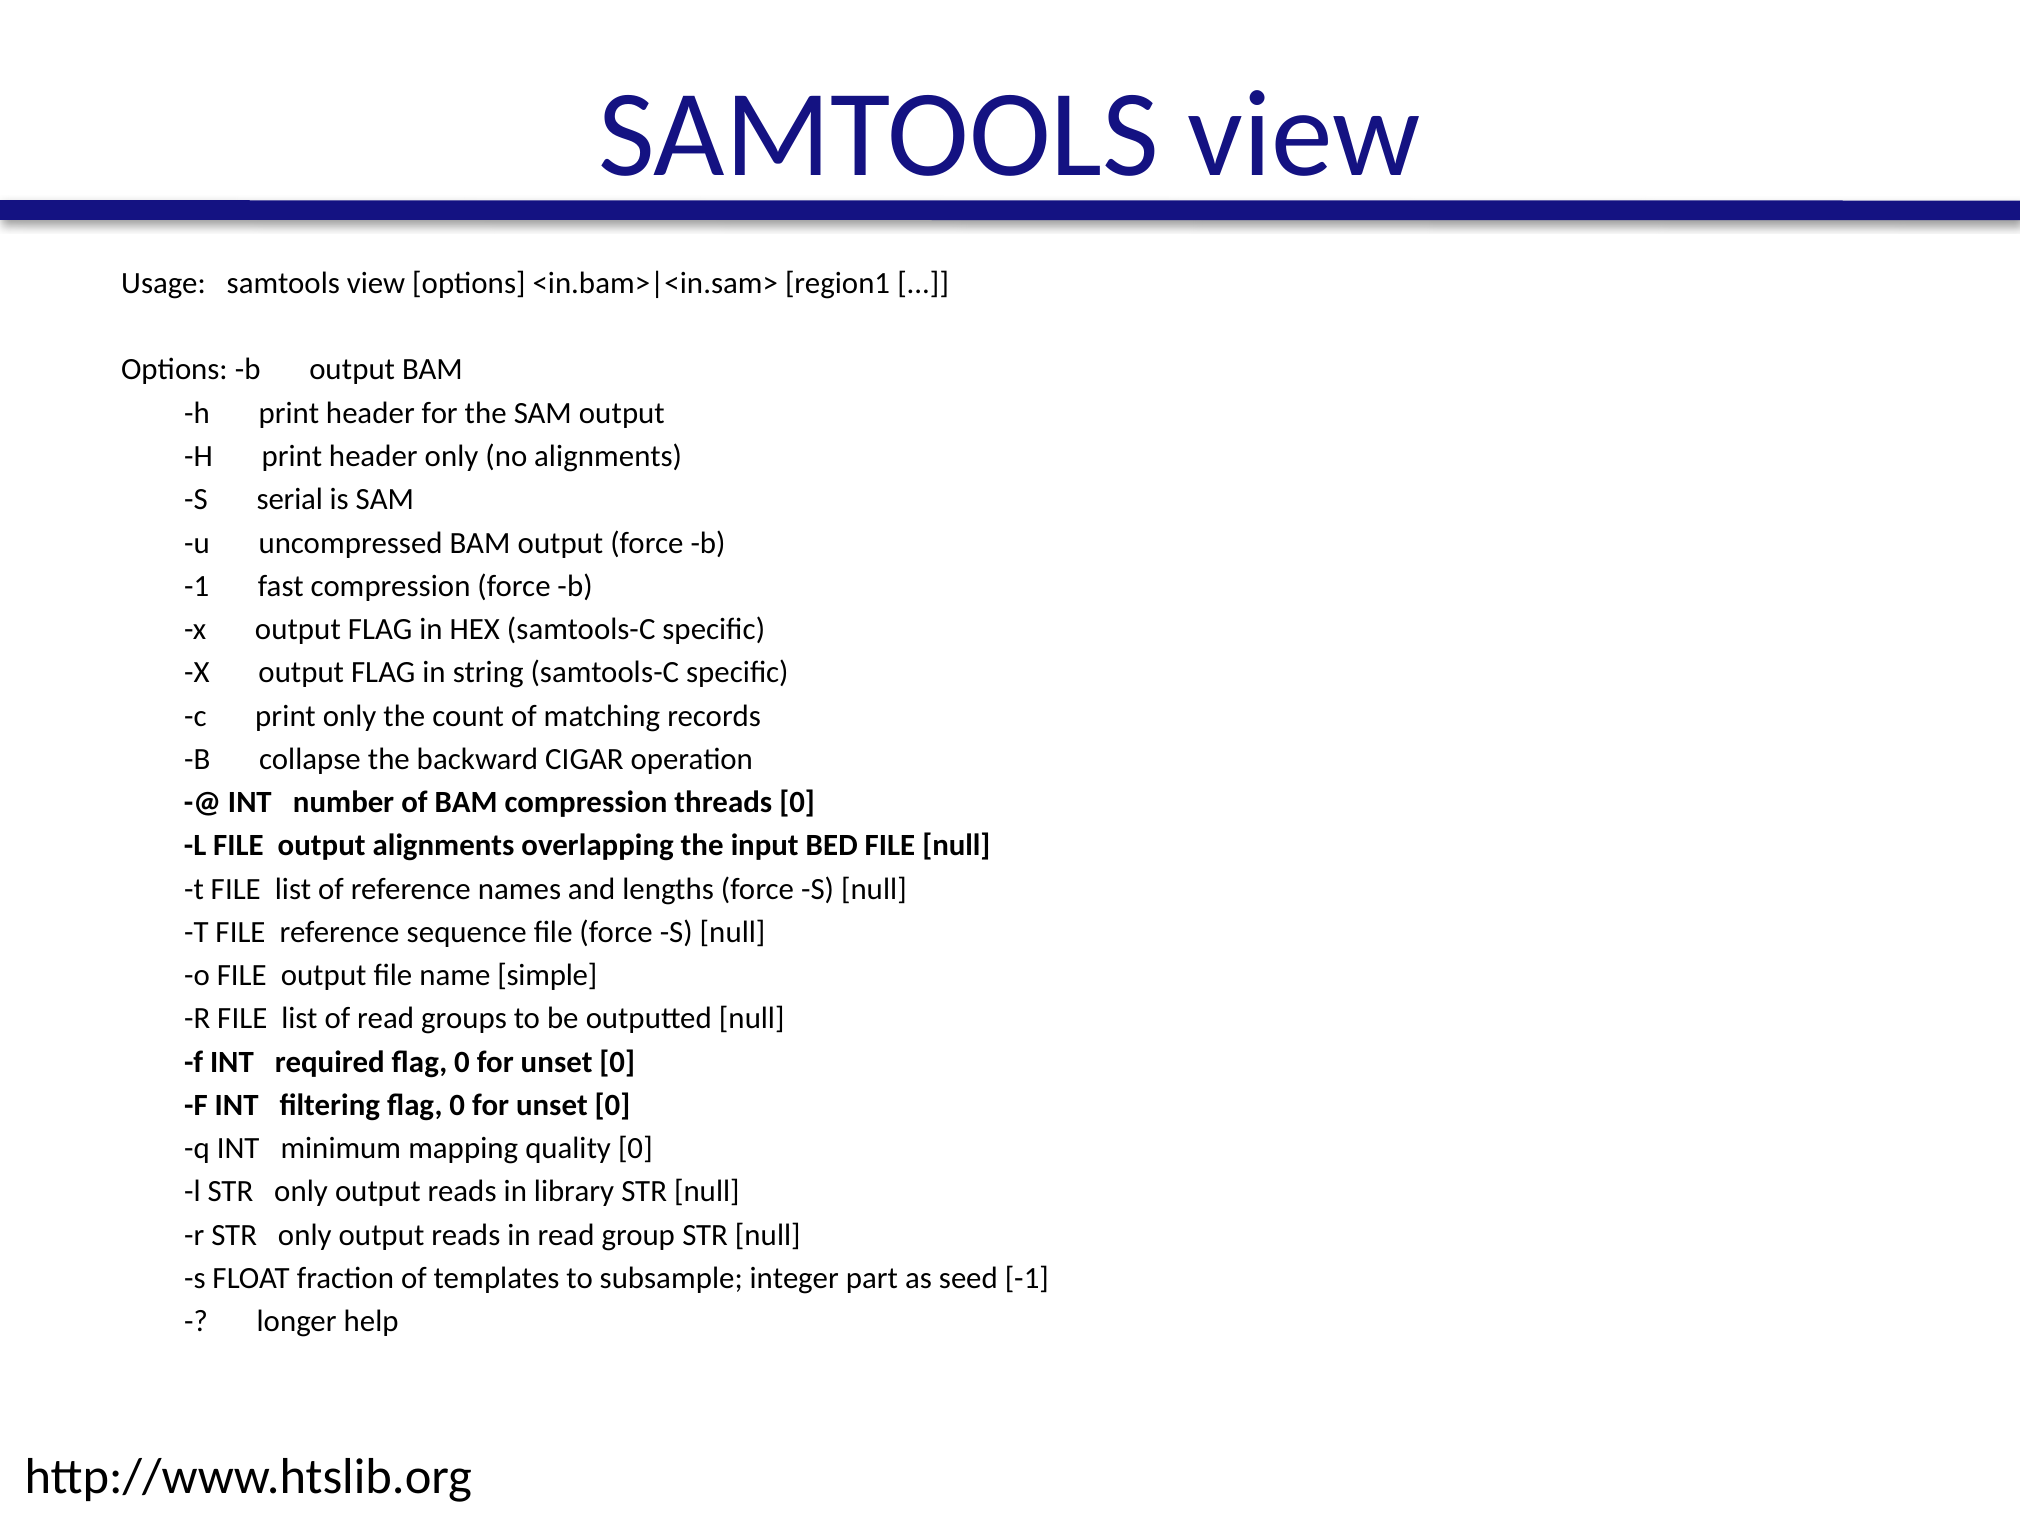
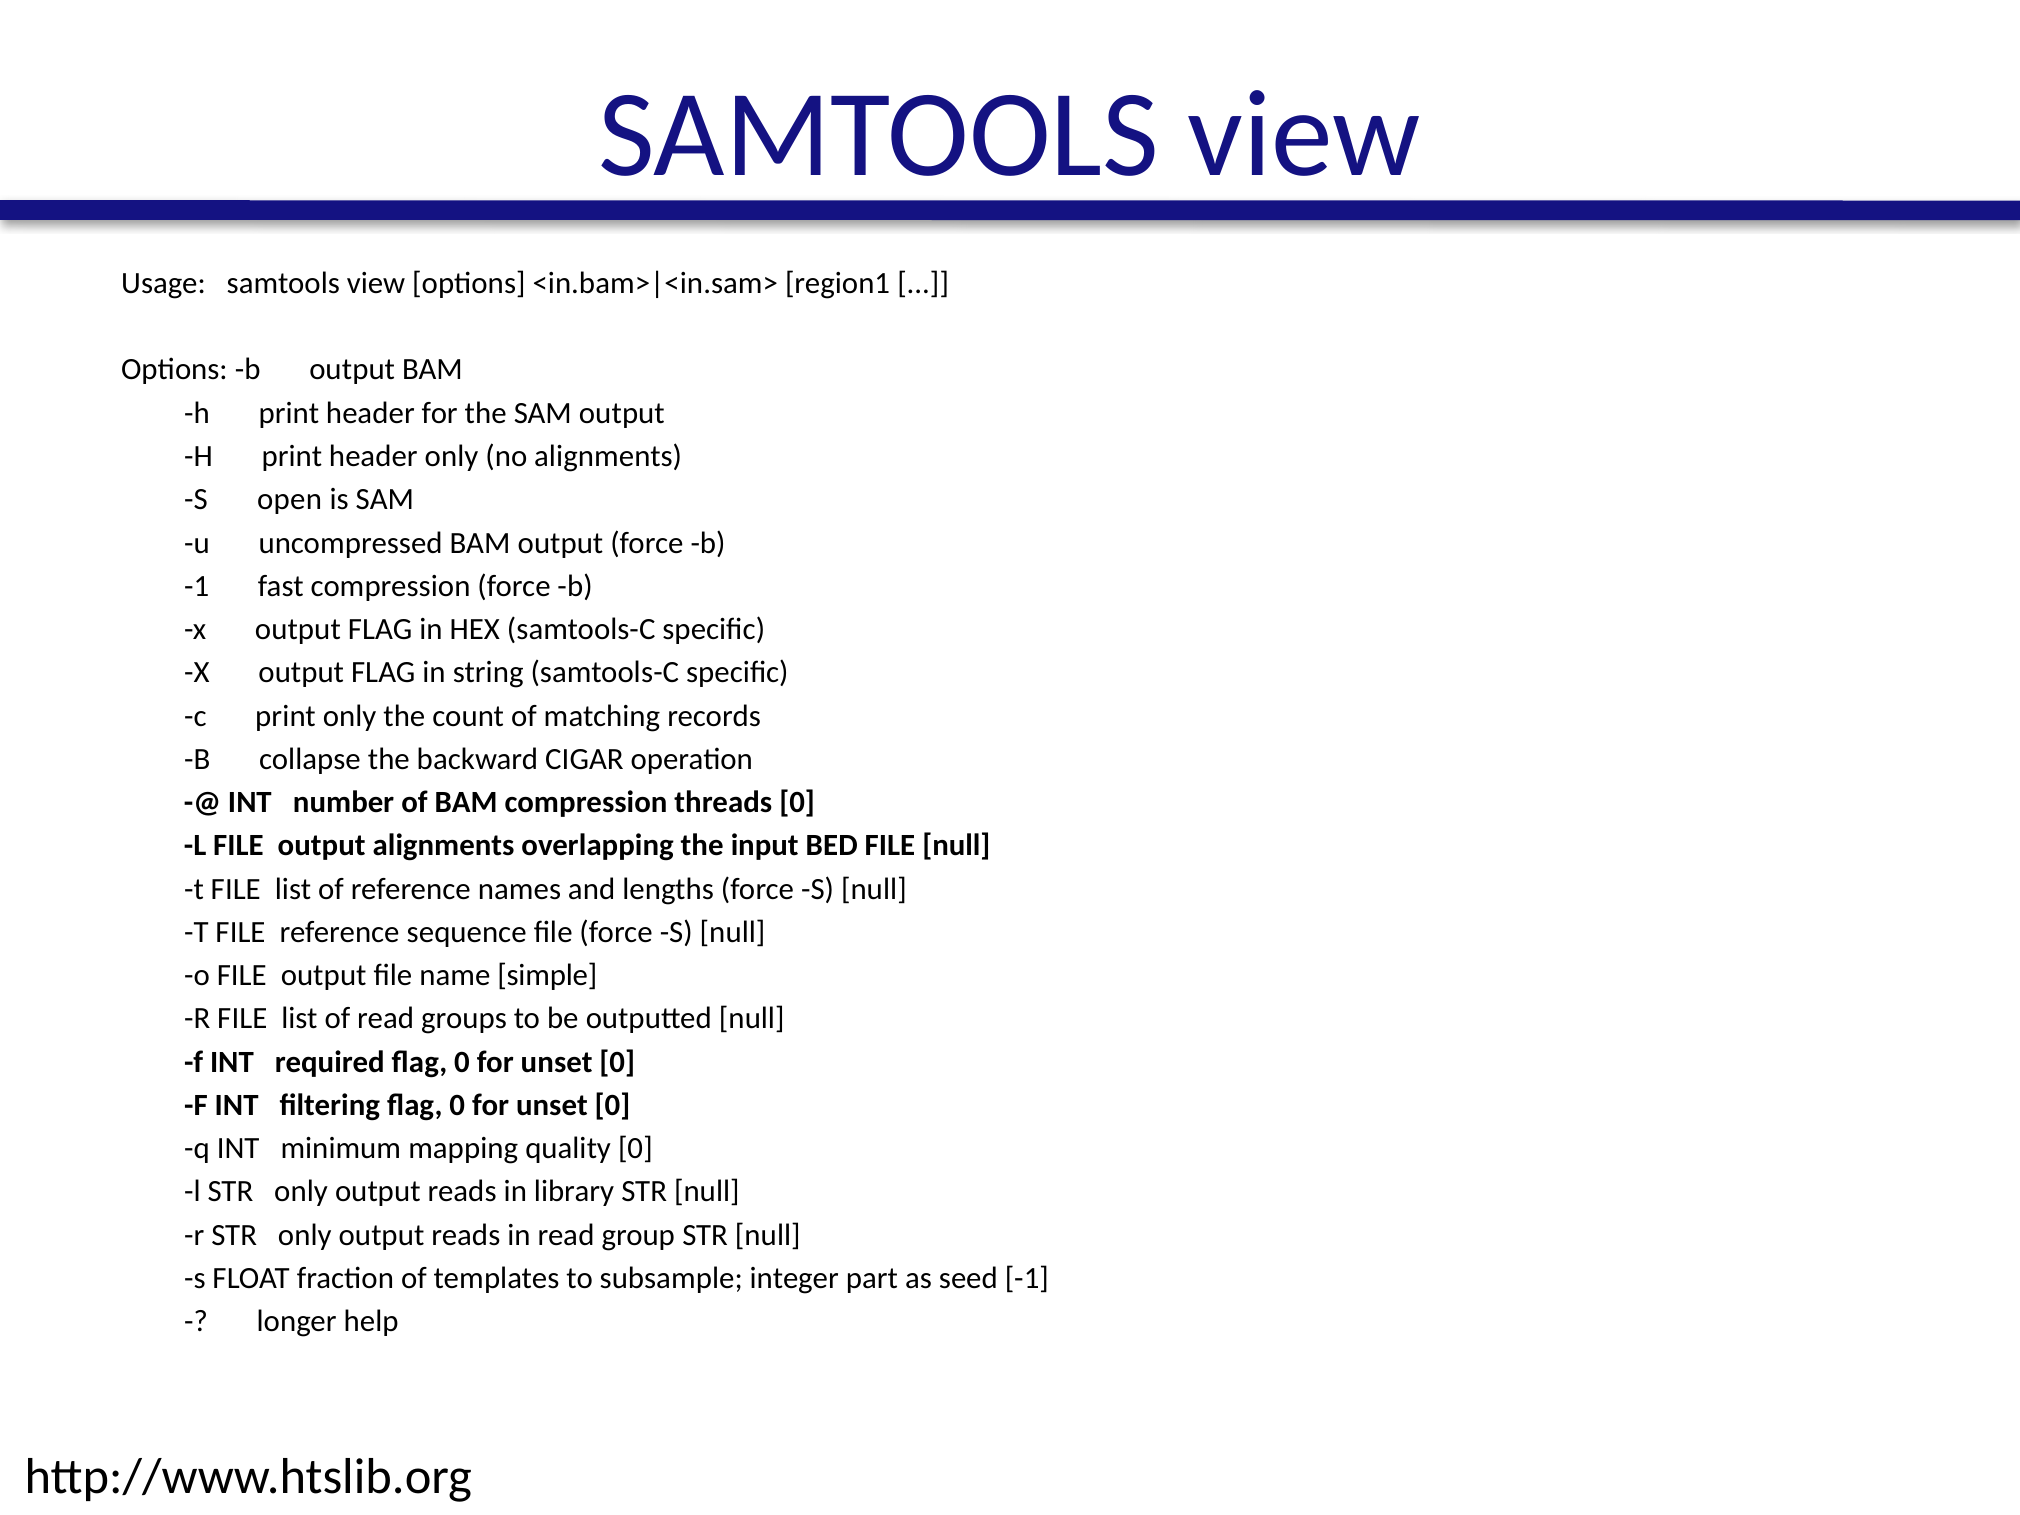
serial: serial -> open (290, 500)
